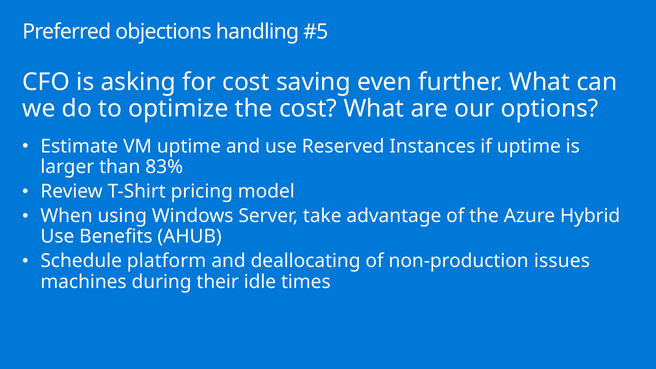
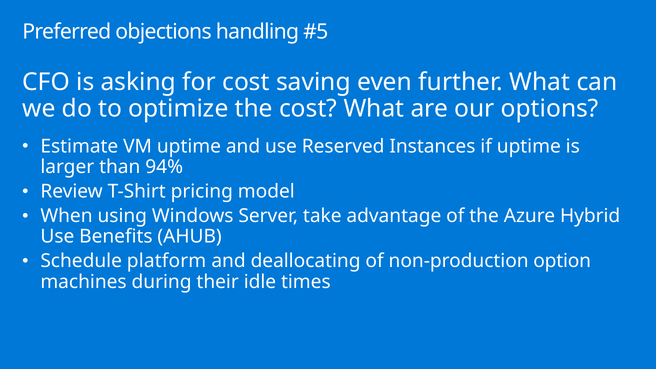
83%: 83% -> 94% (164, 167)
issues: issues -> option (562, 261)
